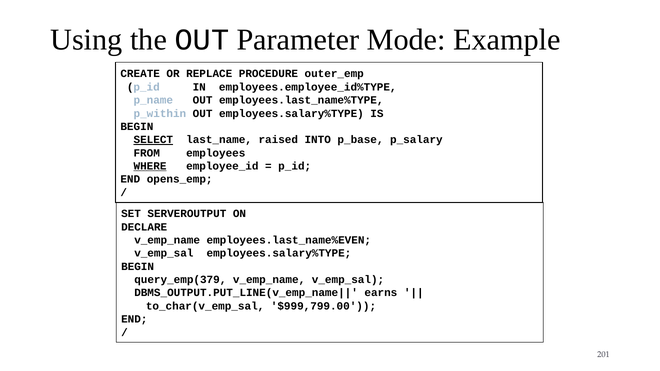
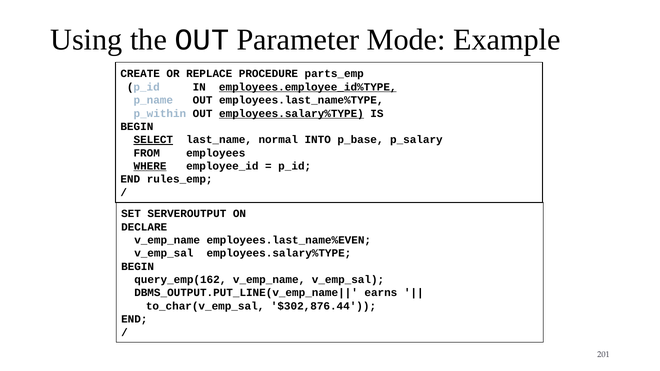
outer_emp: outer_emp -> parts_emp (334, 74)
employees.employee_id%TYPE underline: none -> present (308, 87)
employees.salary%TYPE underline: none -> present (291, 113)
raised: raised -> normal (278, 140)
opens_emp: opens_emp -> rules_emp (180, 179)
query_emp(379: query_emp(379 -> query_emp(162 (180, 280)
$999,799.00: $999,799.00 -> $302,876.44 (323, 306)
